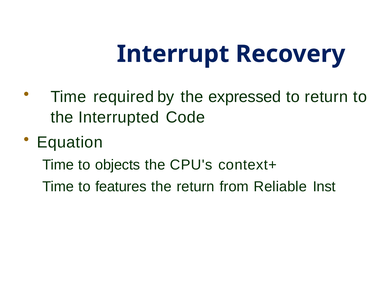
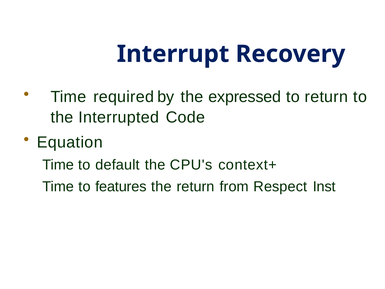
objects: objects -> default (118, 165)
Reliable: Reliable -> Respect (280, 186)
